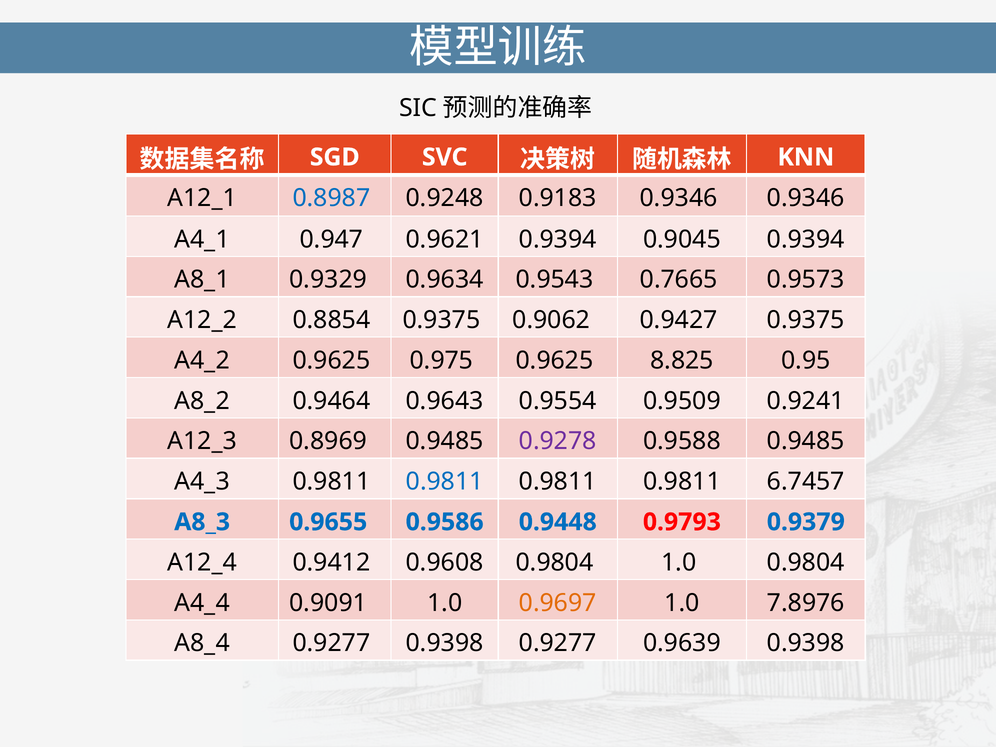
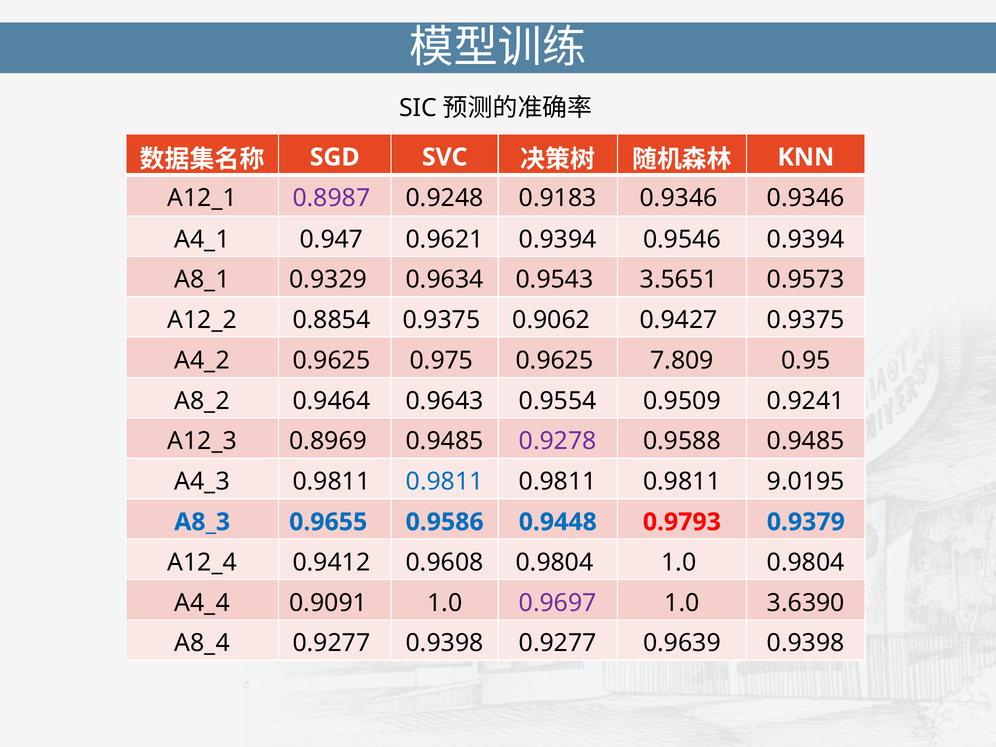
0.8987 colour: blue -> purple (331, 198)
0.9045: 0.9045 -> 0.9546 (682, 239)
0.7665: 0.7665 -> 3.5651 (679, 280)
8.825: 8.825 -> 7.809 (682, 360)
6.7457: 6.7457 -> 9.0195 (806, 482)
0.9697 colour: orange -> purple (558, 603)
7.8976: 7.8976 -> 3.6390 (806, 603)
